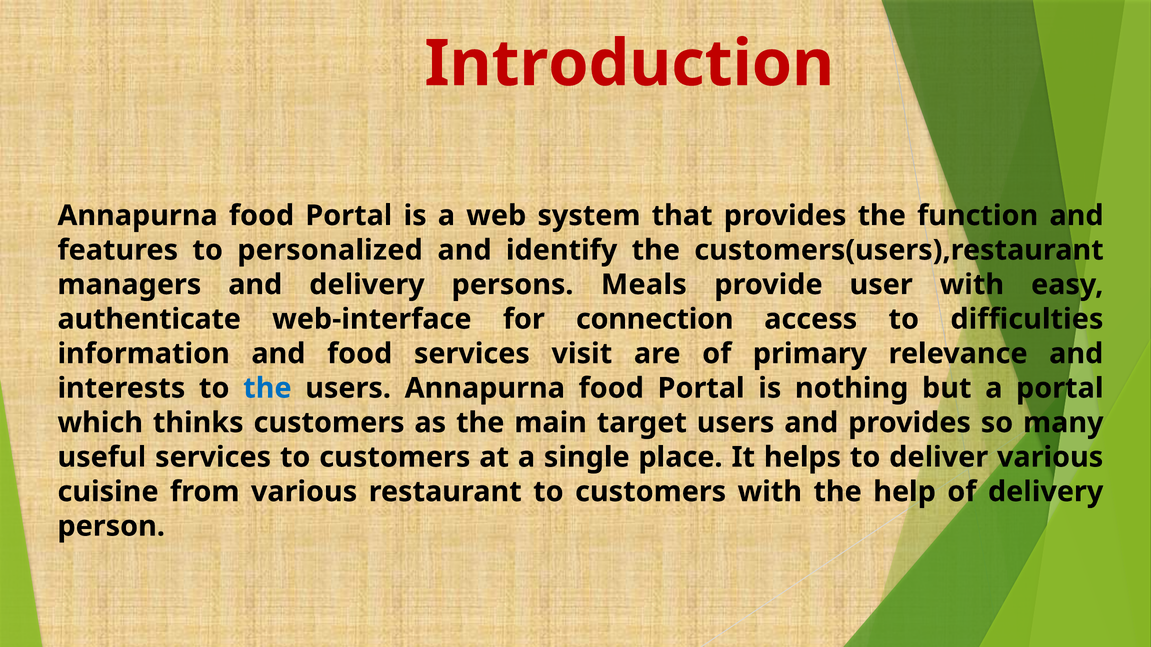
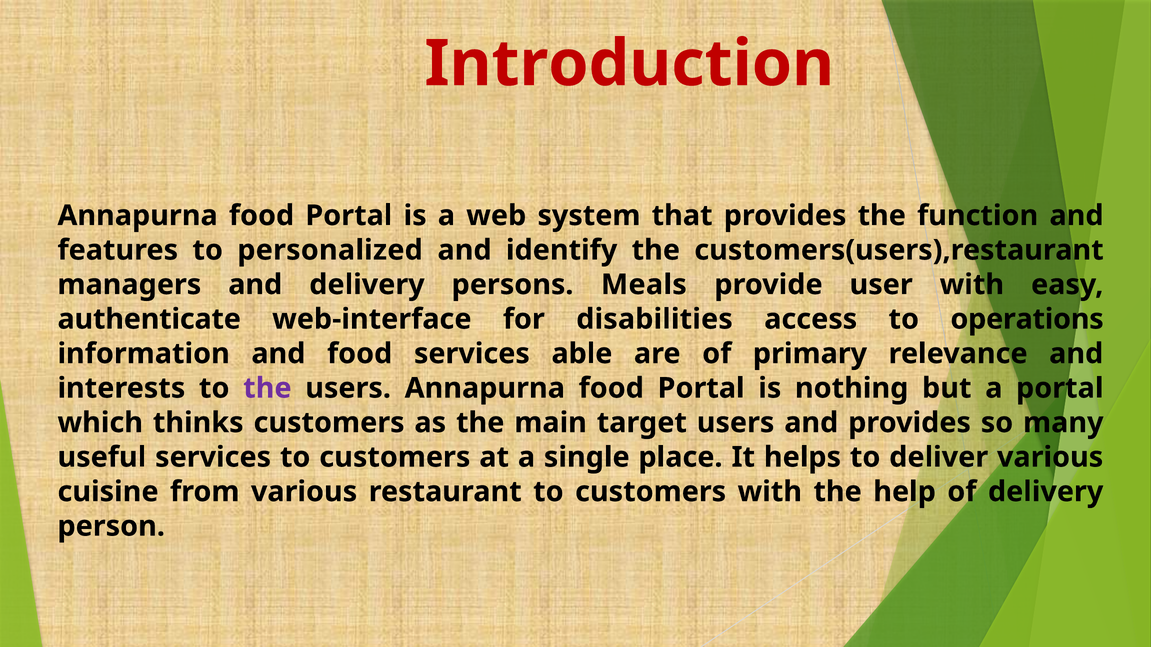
connection: connection -> disabilities (654, 319)
difficulties: difficulties -> operations (1027, 319)
visit: visit -> able (582, 354)
the colour: blue -> purple (267, 388)
